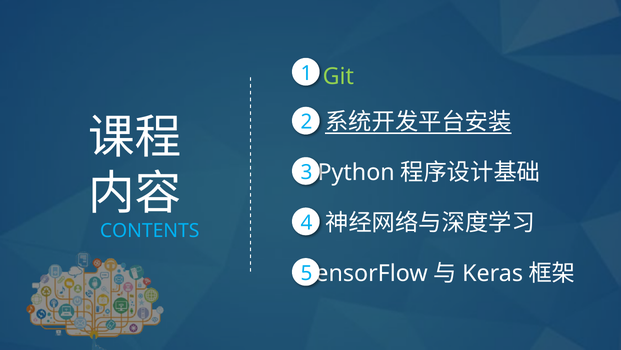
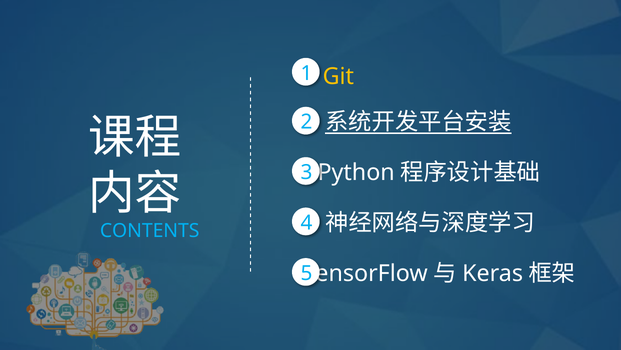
Git colour: light green -> yellow (338, 76)
